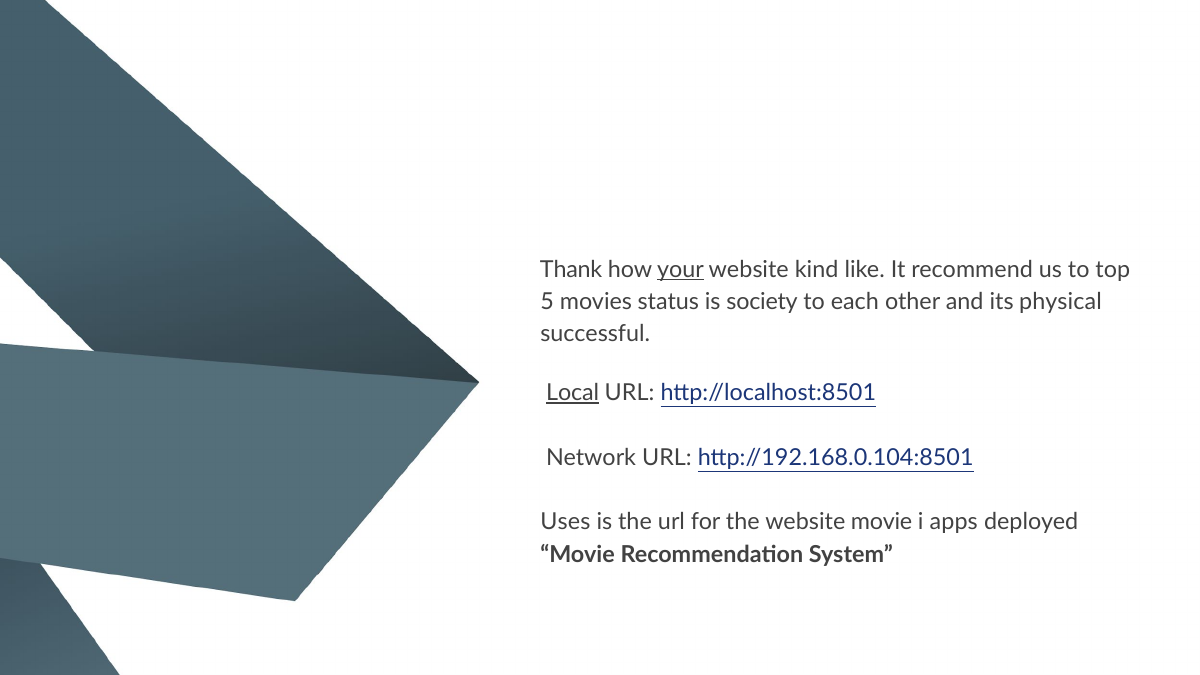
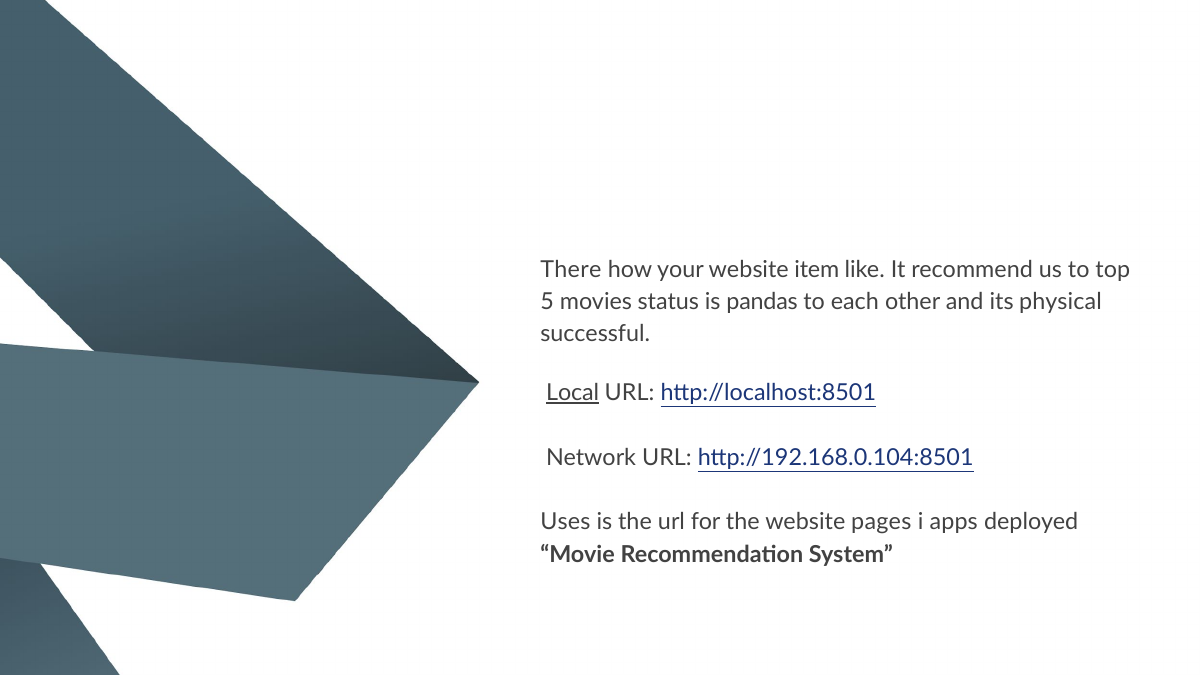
Thank: Thank -> There (571, 270)
your underline: present -> none (680, 270)
kind: kind -> item (817, 270)
society: society -> pandas (762, 302)
website movie: movie -> pages (881, 522)
